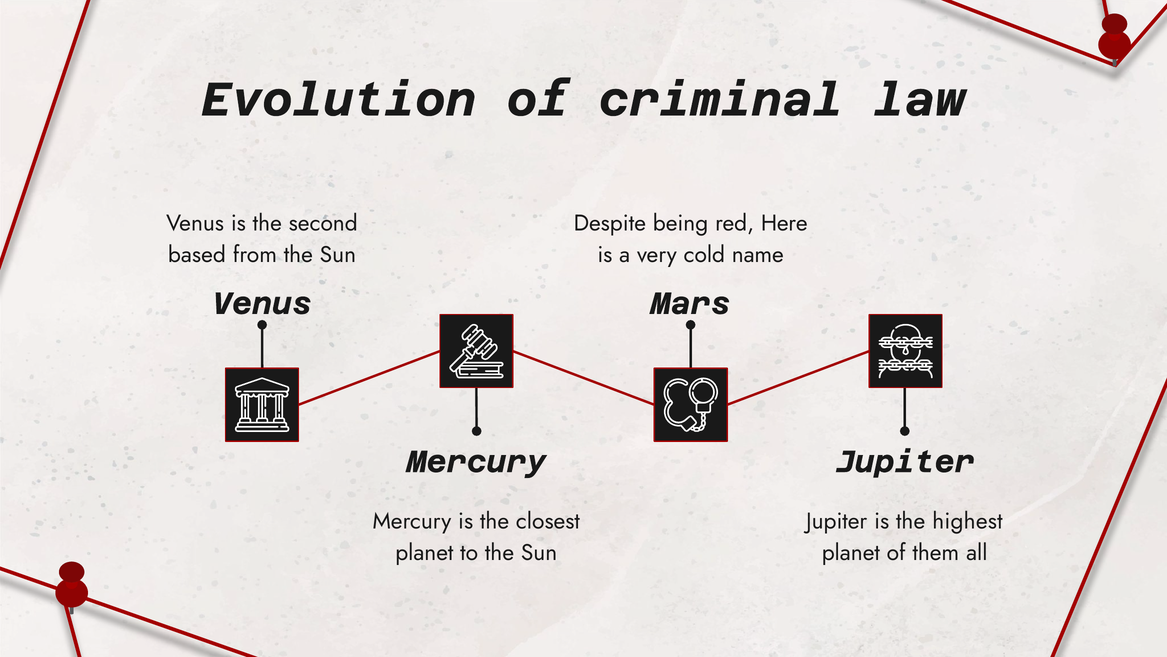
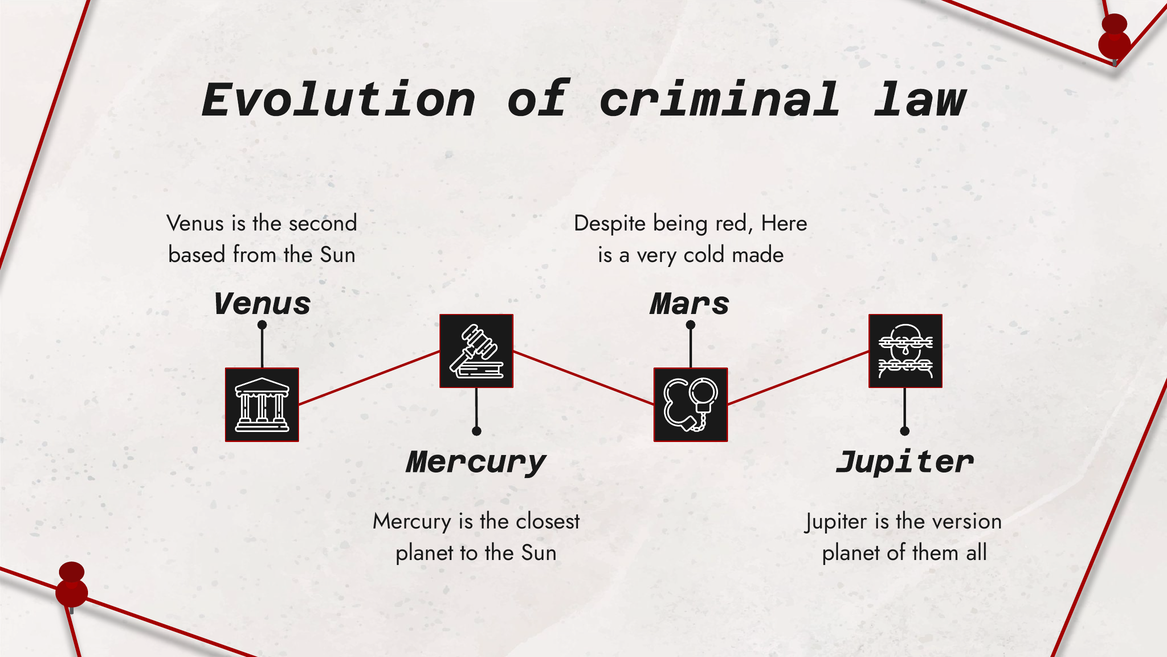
name: name -> made (758, 254)
highest: highest -> version (967, 521)
